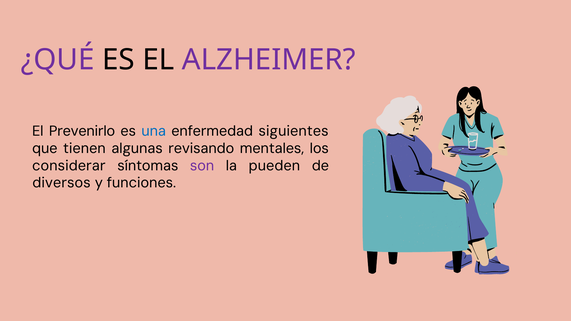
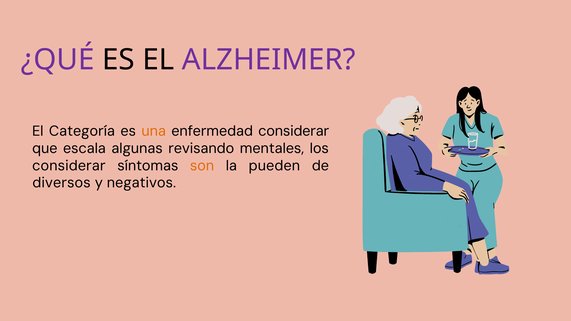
Prevenirlo: Prevenirlo -> Categoría (82, 131)
una colour: blue -> orange (154, 131)
enfermedad siguientes: siguientes -> considerar (294, 131)
tienen: tienen -> escala (84, 148)
son colour: purple -> orange (202, 166)
funciones: funciones -> negativos (141, 183)
